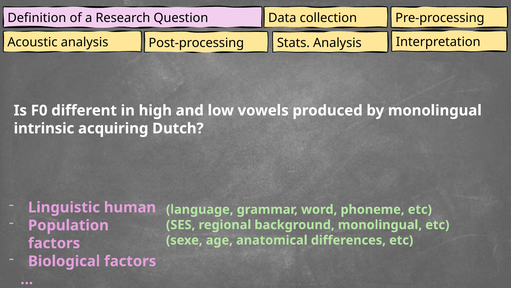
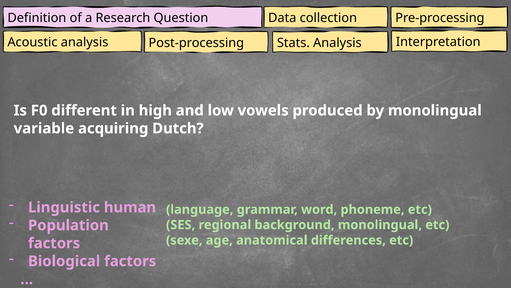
intrinsic: intrinsic -> variable (44, 128)
